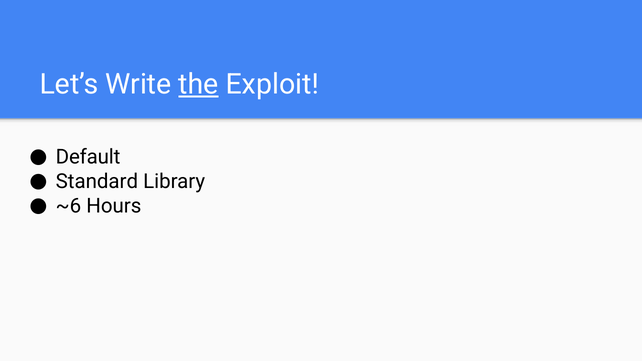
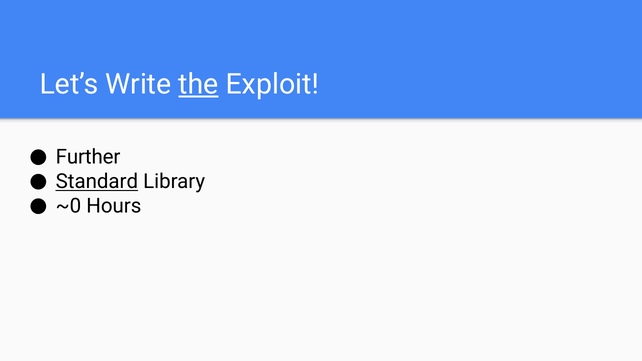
Default: Default -> Further (88, 157)
Standard underline: none -> present (97, 182)
~6: ~6 -> ~0 (68, 206)
